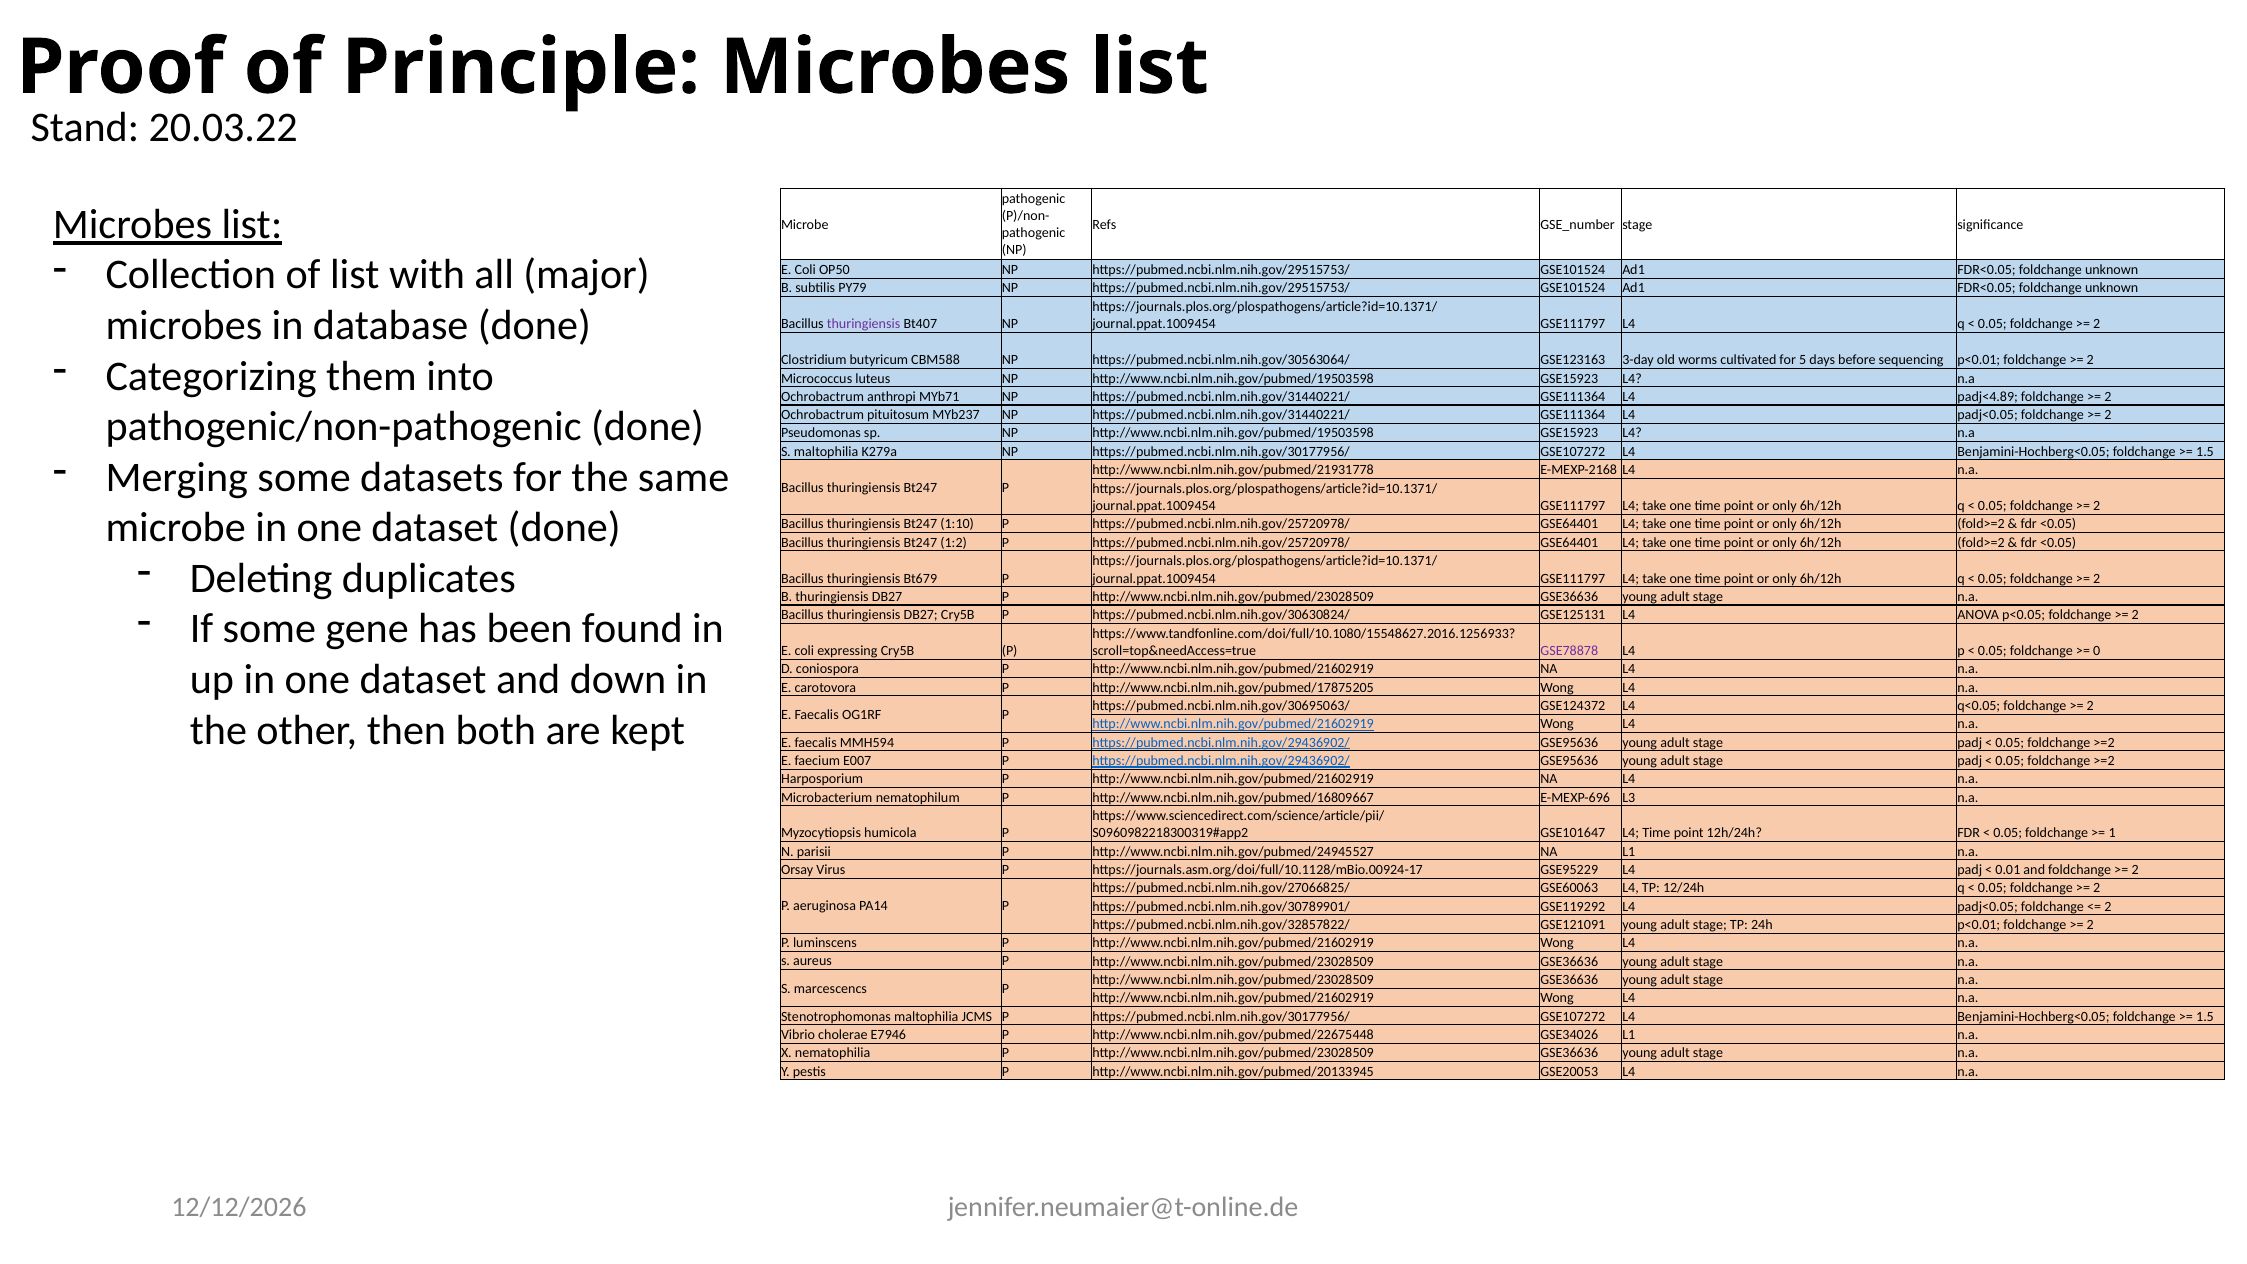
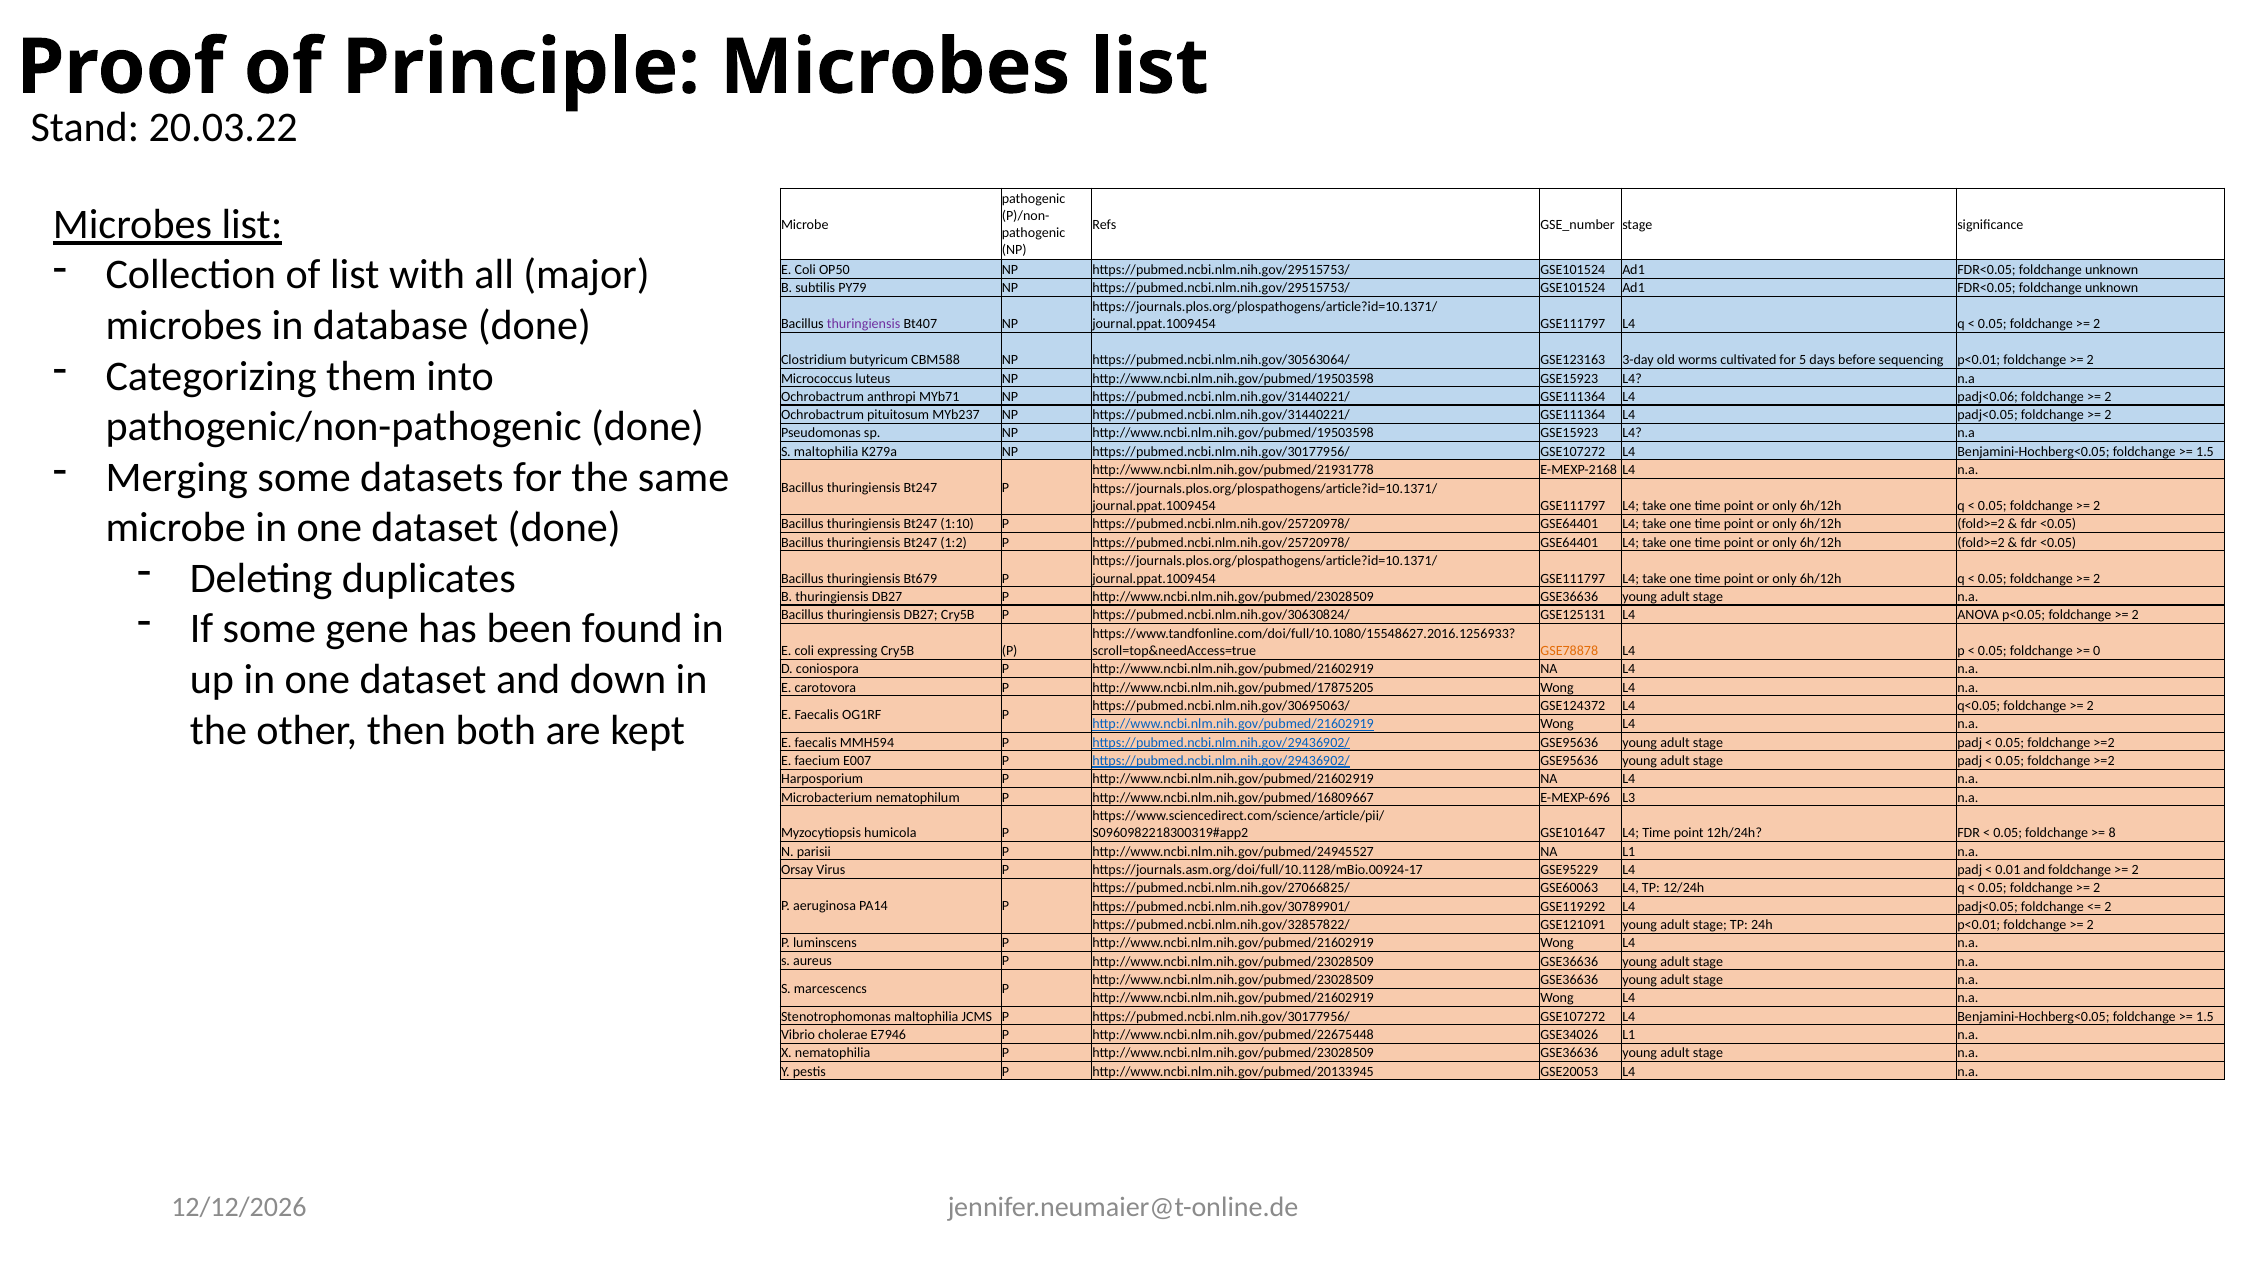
padj<4.89: padj<4.89 -> padj<0.06 (1988, 397)
GSE78878 colour: purple -> orange (1569, 651)
1: 1 -> 8 (2112, 833)
